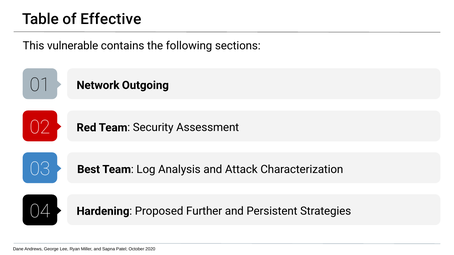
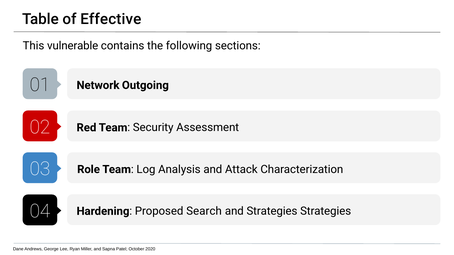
Best: Best -> Role (89, 170)
Further: Further -> Search (204, 211)
and Persistent: Persistent -> Strategies (272, 211)
